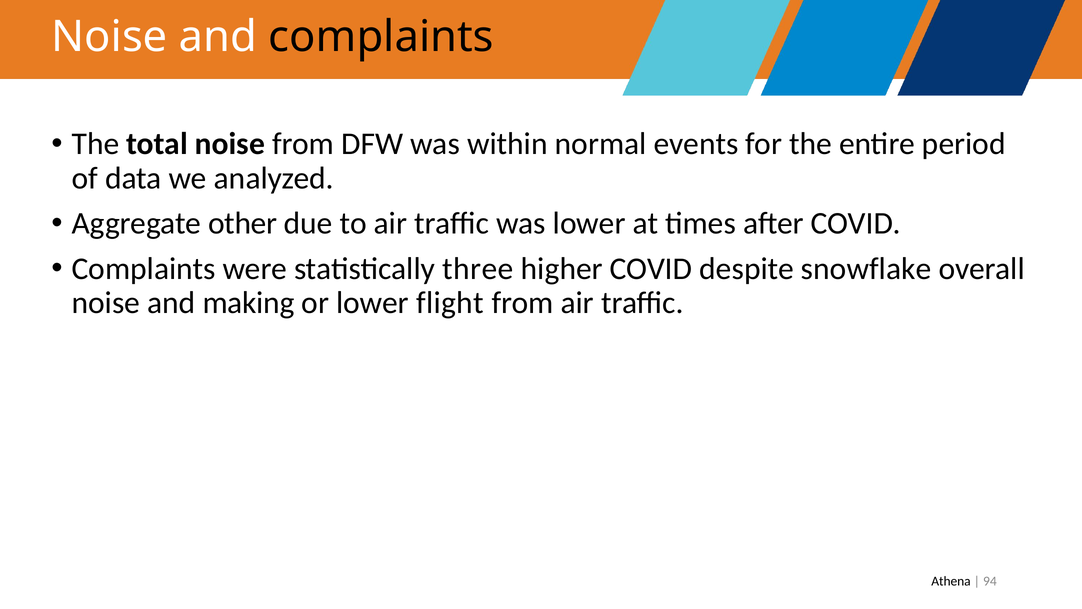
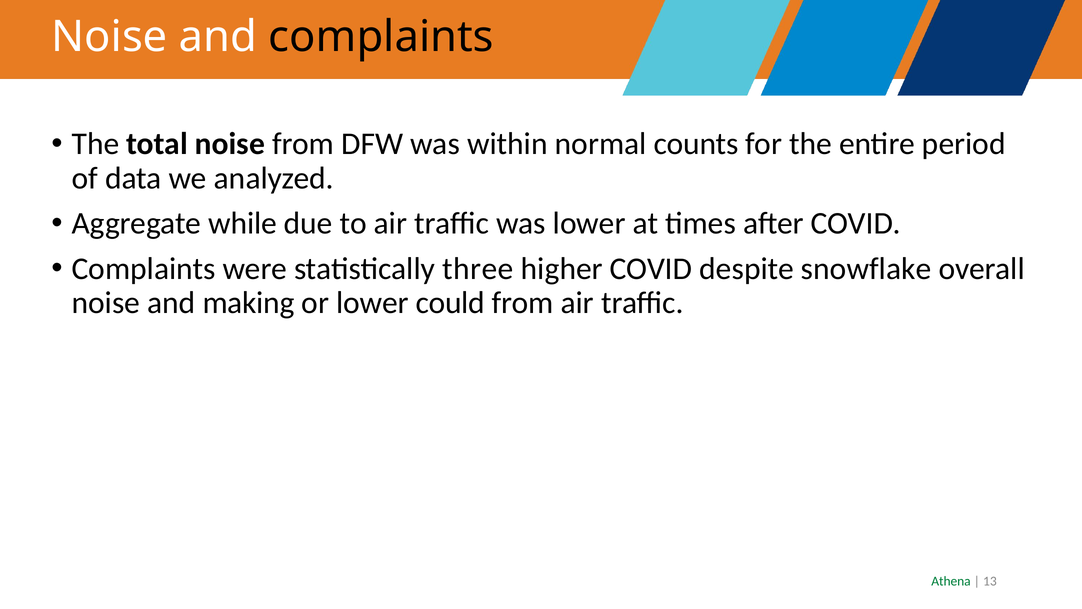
events: events -> counts (696, 144)
other: other -> while (243, 224)
flight: flight -> could (450, 303)
Athena colour: black -> green (951, 582)
94: 94 -> 13 (990, 582)
